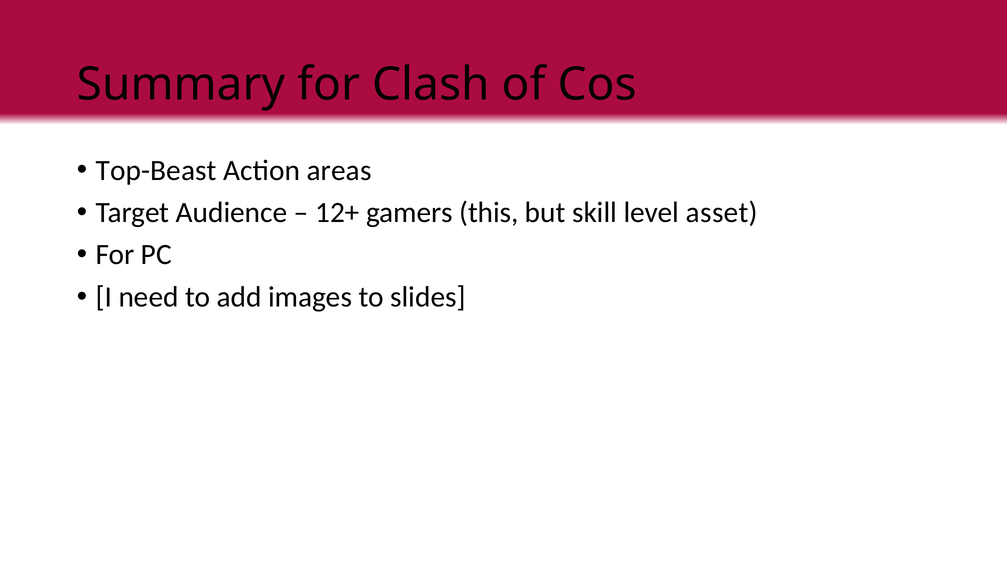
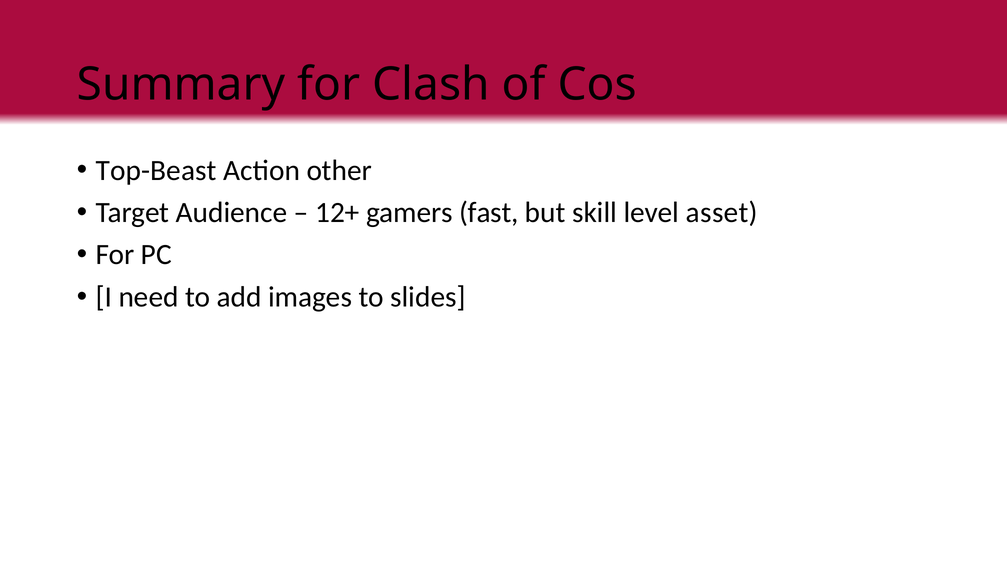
areas: areas -> other (339, 170)
this: this -> fast (489, 212)
